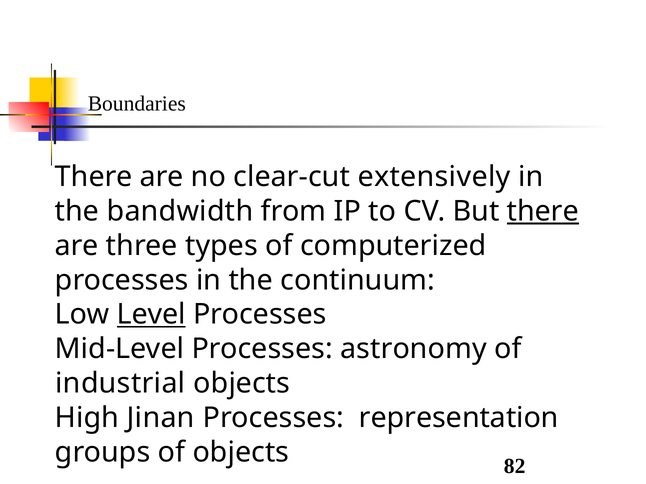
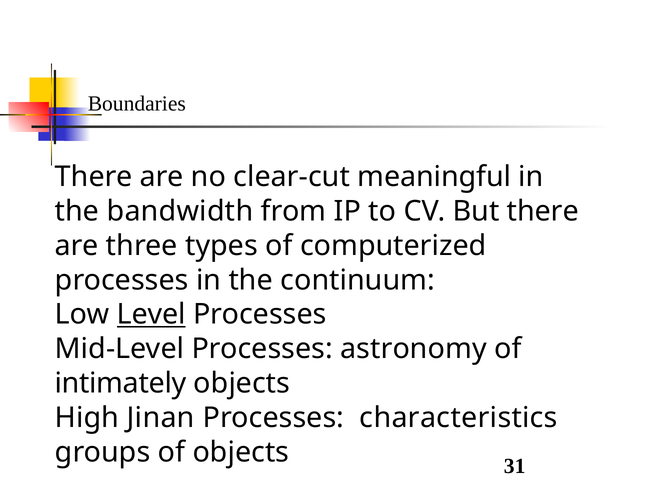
extensively: extensively -> meaningful (434, 177)
there underline: present -> none (543, 211)
industrial: industrial -> intimately (121, 384)
representation: representation -> characteristics (459, 418)
82: 82 -> 31 (515, 467)
